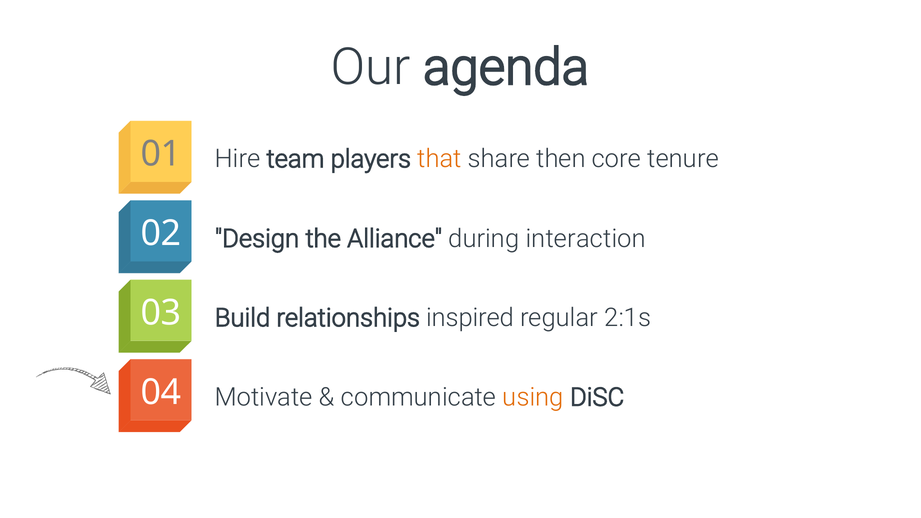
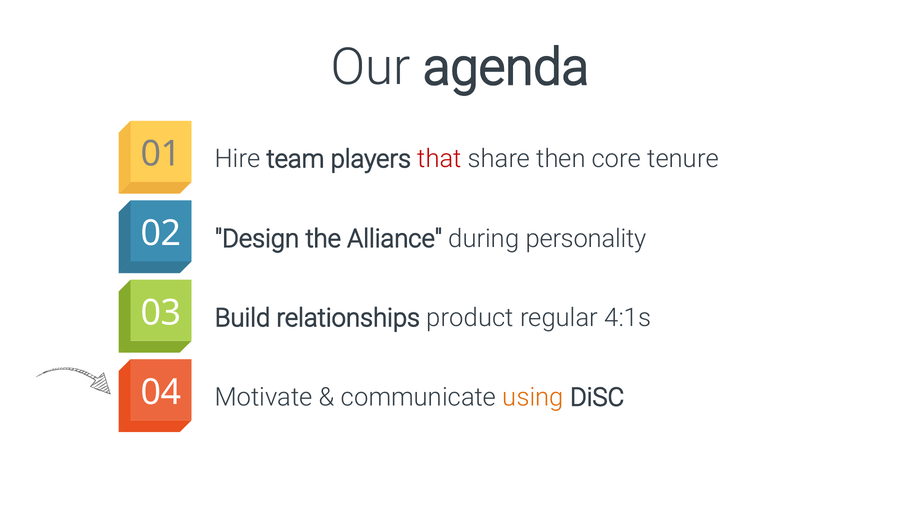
that colour: orange -> red (439, 159)
interaction: interaction -> personality (586, 239)
inspired: inspired -> product (470, 318)
2:1s: 2:1s -> 4:1s (628, 318)
